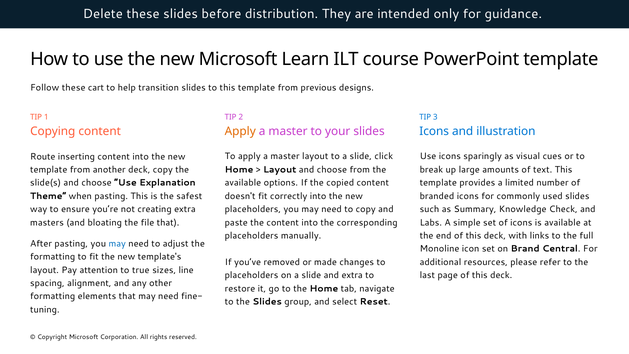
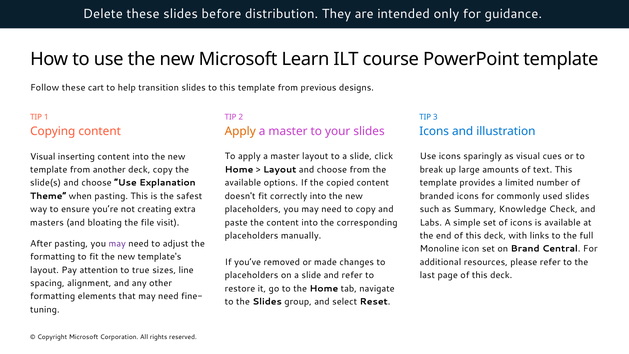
Route: Route -> Visual (43, 156)
file that: that -> visit (168, 222)
may colour: blue -> purple (117, 243)
and extra: extra -> refer (352, 275)
